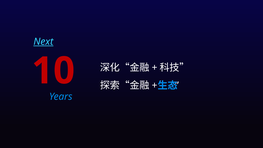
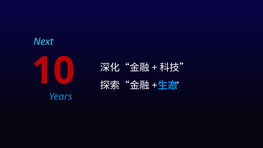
Next underline: present -> none (43, 42)
